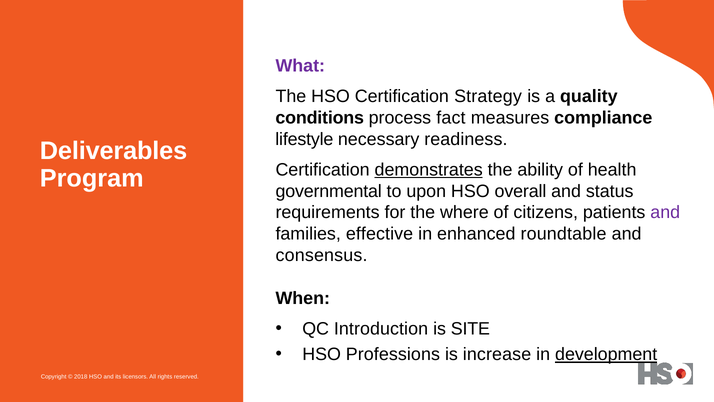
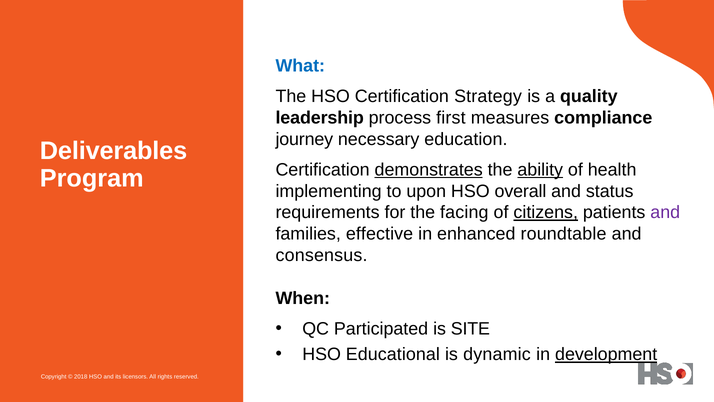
What colour: purple -> blue (300, 66)
conditions: conditions -> leadership (320, 118)
fact: fact -> first (451, 118)
lifestyle: lifestyle -> journey (304, 139)
readiness: readiness -> education (466, 139)
ability underline: none -> present (540, 170)
governmental: governmental -> implementing (329, 191)
where: where -> facing (464, 212)
citizens underline: none -> present (546, 212)
Introduction: Introduction -> Participated (381, 328)
Professions: Professions -> Educational (393, 354)
increase: increase -> dynamic (497, 354)
